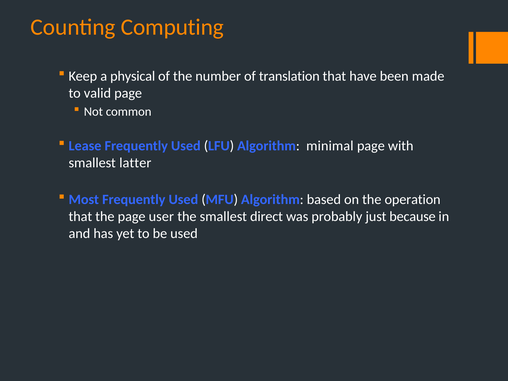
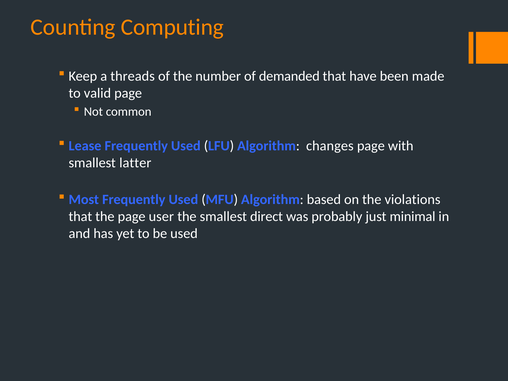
physical: physical -> threads (133, 76)
translation: translation -> demanded (289, 76)
minimal: minimal -> changes (330, 146)
operation: operation -> violations (413, 200)
because: because -> minimal (413, 217)
